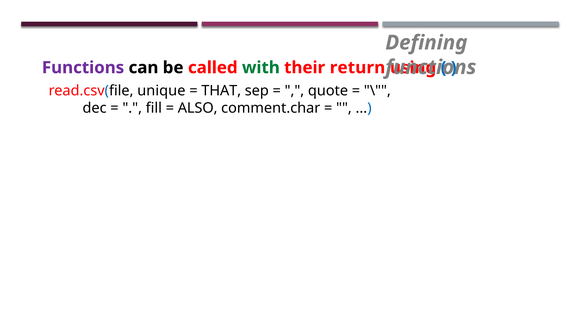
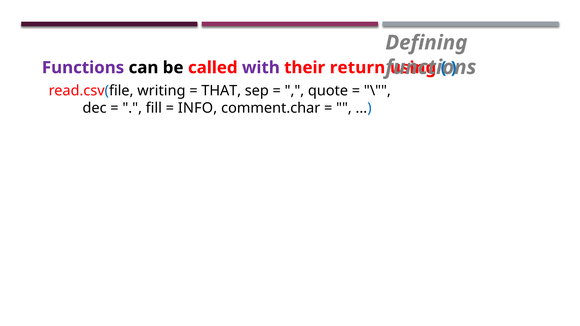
with colour: green -> purple (261, 68)
unique: unique -> writing (161, 91)
ALSO: ALSO -> INFO (198, 108)
